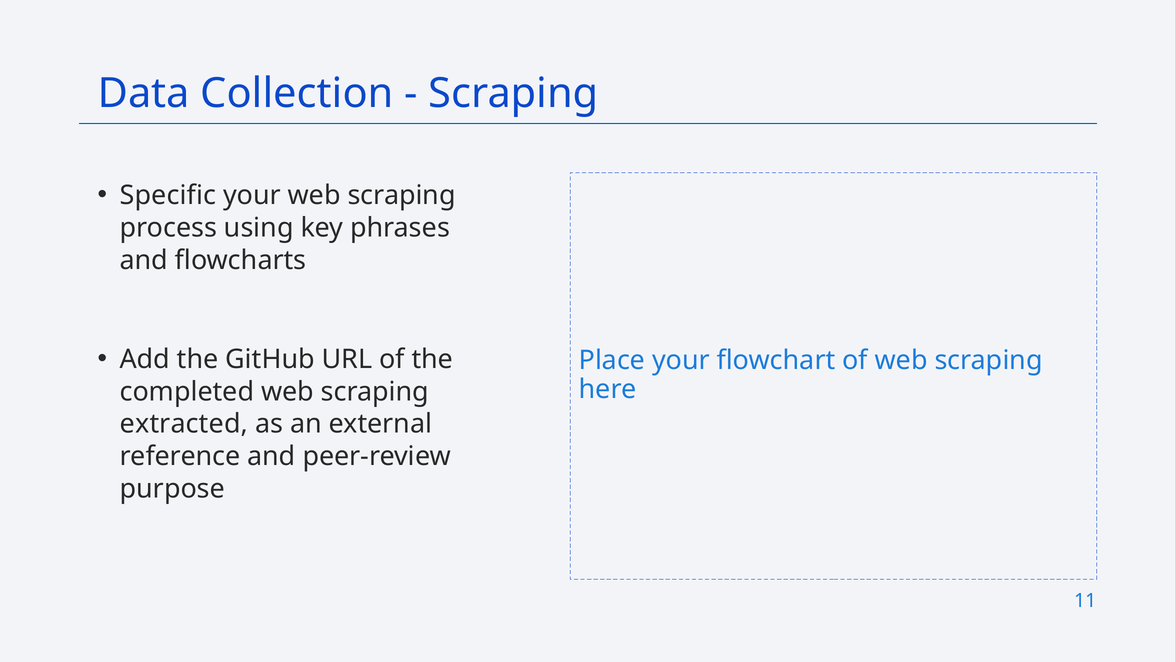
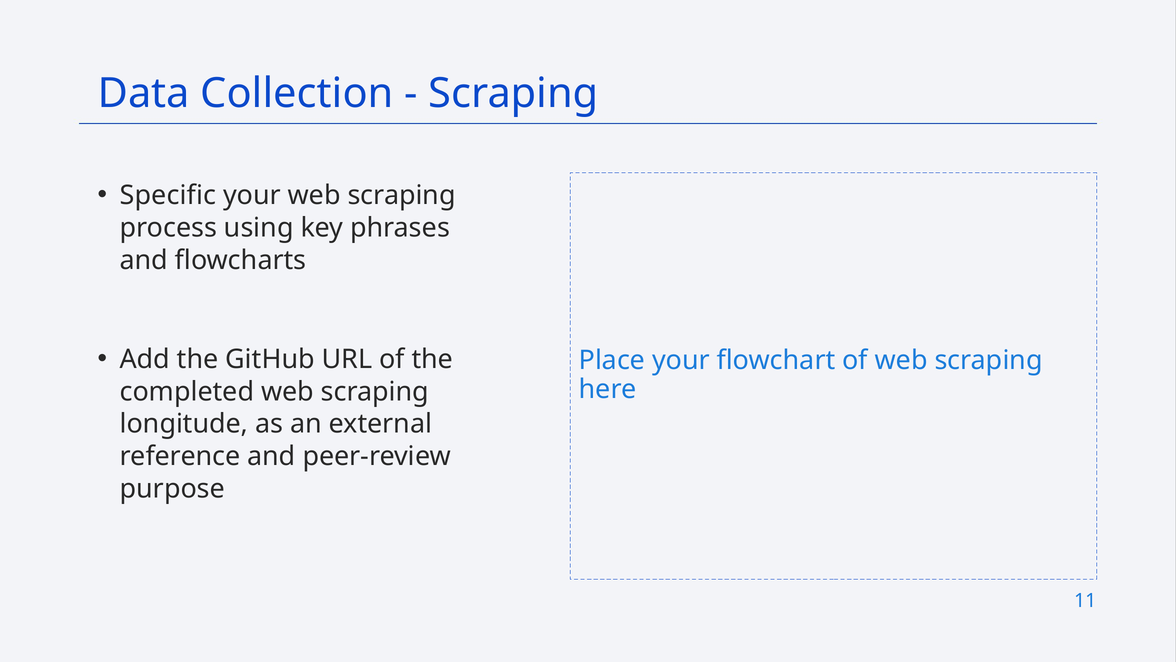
extracted: extracted -> longitude (184, 424)
